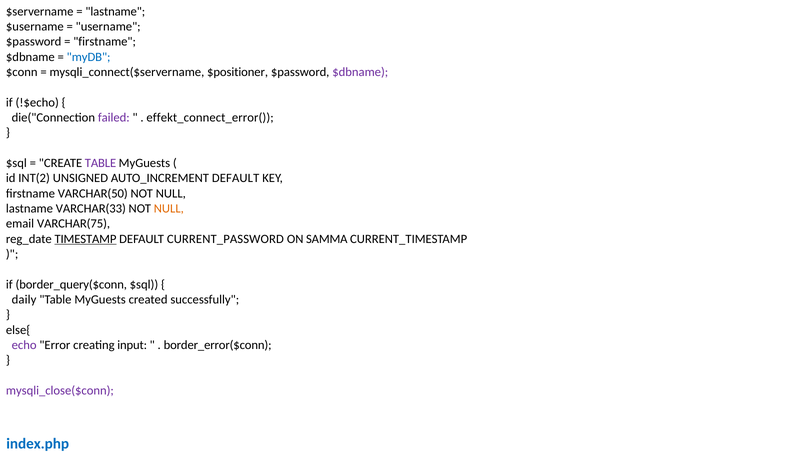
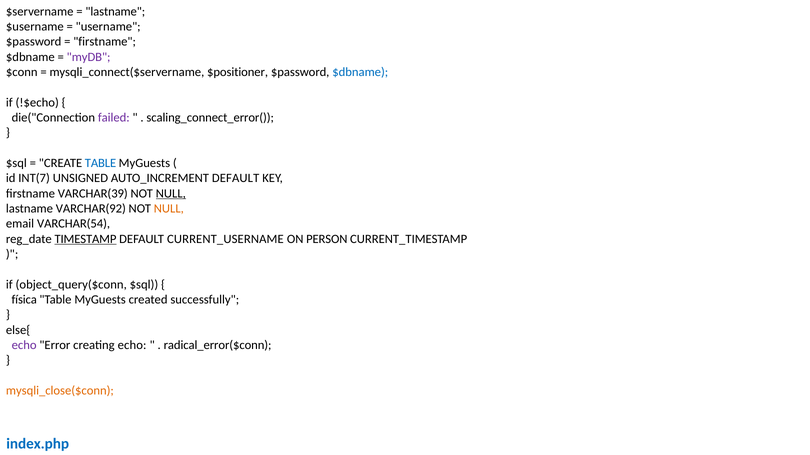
myDB colour: blue -> purple (89, 57)
$dbname colour: purple -> blue (360, 72)
effekt_connect_error(: effekt_connect_error( -> scaling_connect_error( (210, 118)
TABLE colour: purple -> blue (101, 163)
INT(2: INT(2 -> INT(7 (34, 179)
VARCHAR(50: VARCHAR(50 -> VARCHAR(39 (93, 194)
NULL underline: none -> present (171, 194)
VARCHAR(33: VARCHAR(33 -> VARCHAR(92 (91, 209)
VARCHAR(75: VARCHAR(75 -> VARCHAR(54 (74, 224)
CURRENT_PASSWORD: CURRENT_PASSWORD -> CURRENT_USERNAME (225, 239)
SAMMA: SAMMA -> PERSON (327, 239)
border_query($conn: border_query($conn -> object_query($conn (71, 285)
daily: daily -> física (24, 300)
creating input: input -> echo (132, 346)
border_error($conn: border_error($conn -> radical_error($conn (218, 346)
mysqli_close($conn colour: purple -> orange (60, 391)
